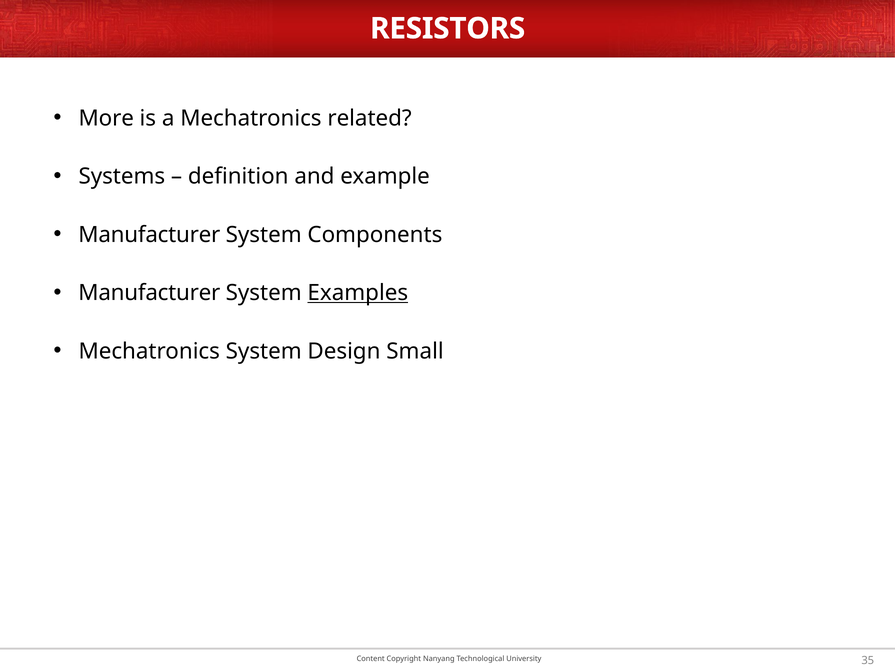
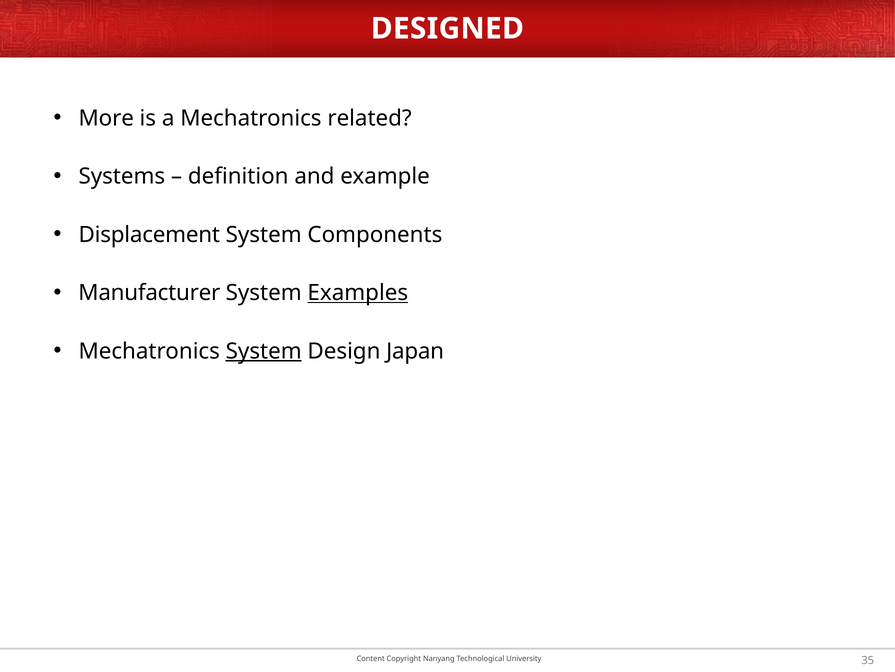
RESISTORS: RESISTORS -> DESIGNED (447, 28)
Manufacturer: Manufacturer -> Displacement (149, 234)
System underline: none -> present (264, 351)
Small: Small -> Japan (415, 351)
